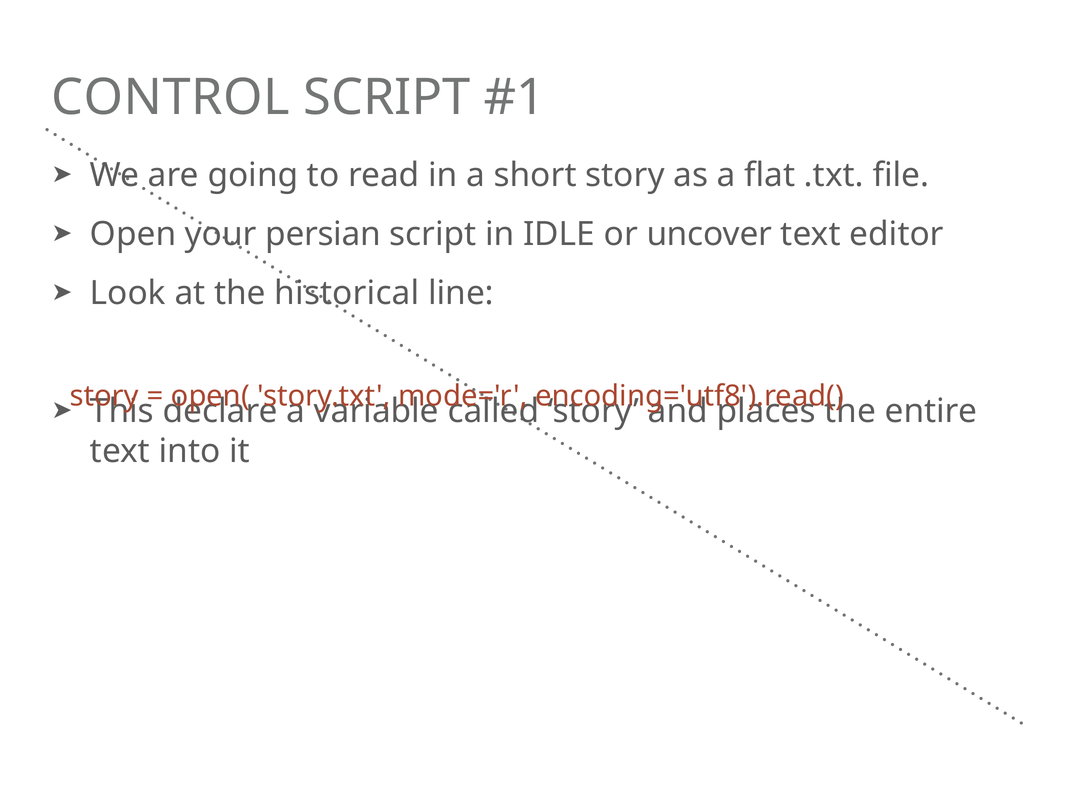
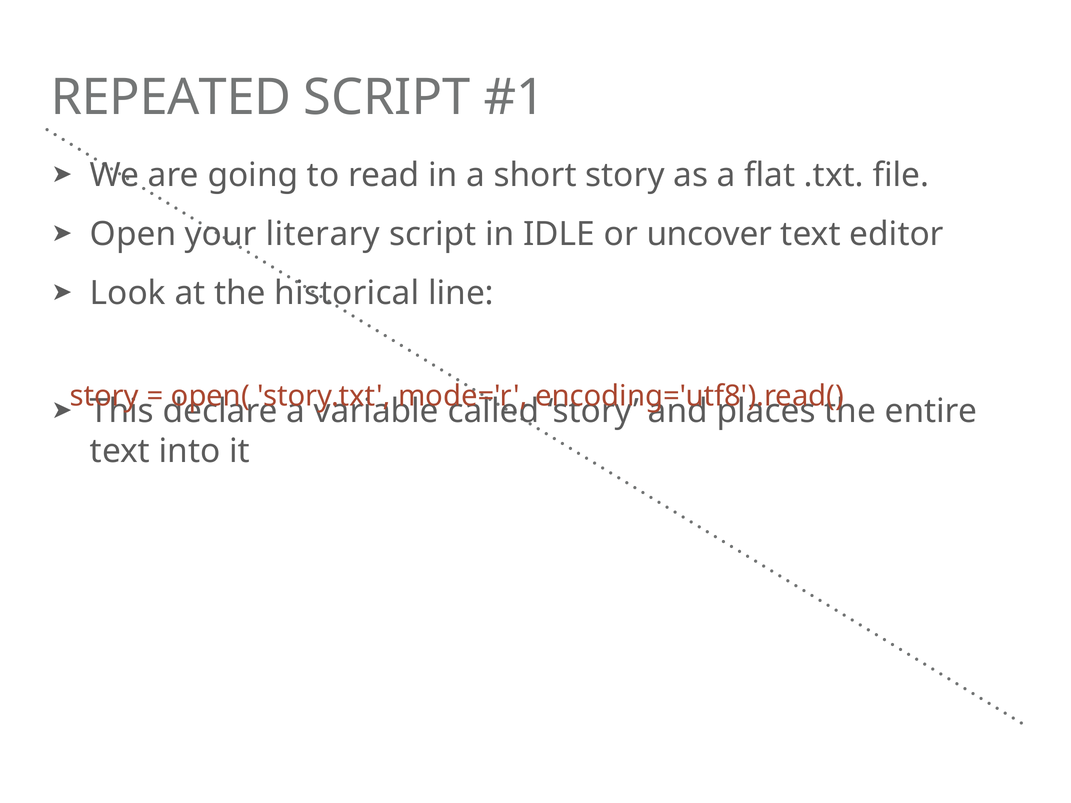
CONTROL: CONTROL -> REPEATED (171, 98)
persian: persian -> literary (323, 234)
